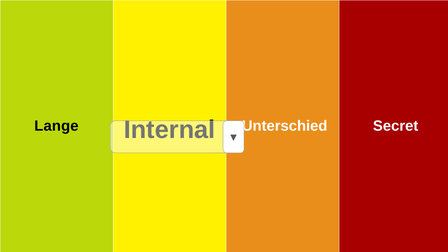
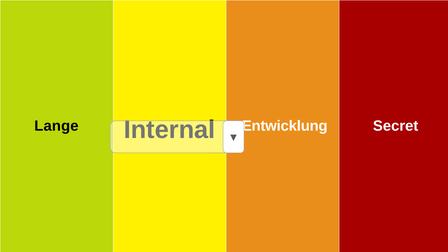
Unterschied: Unterschied -> Entwicklung (285, 126)
